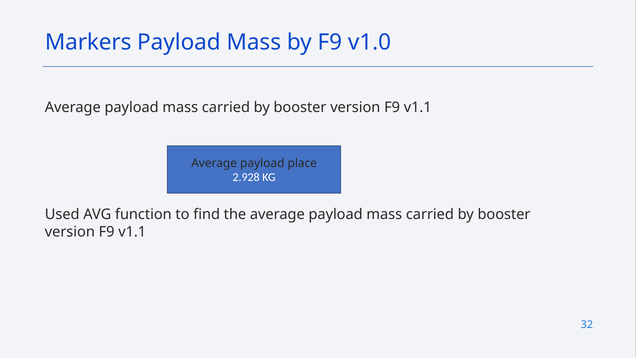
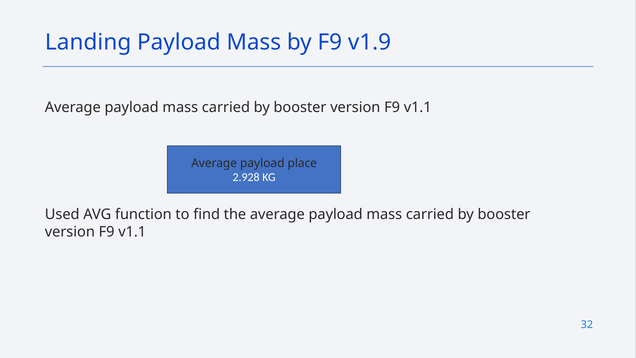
Markers: Markers -> Landing (88, 42)
v1.0: v1.0 -> v1.9 (370, 42)
